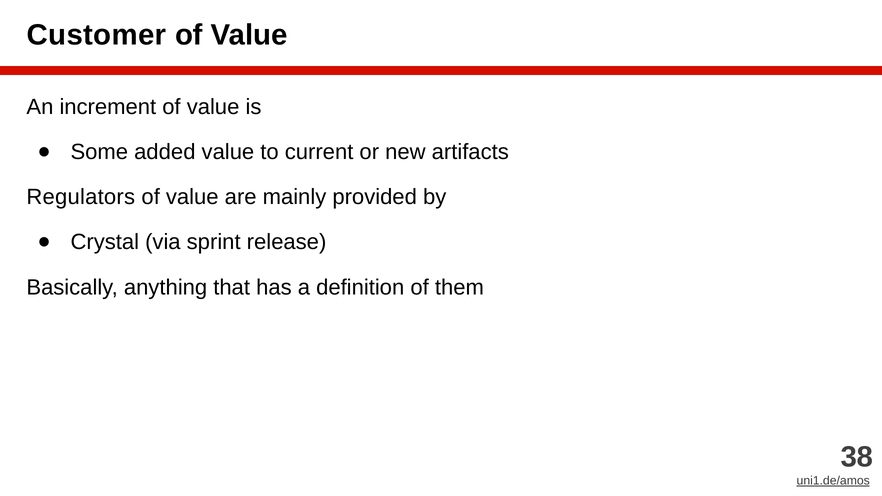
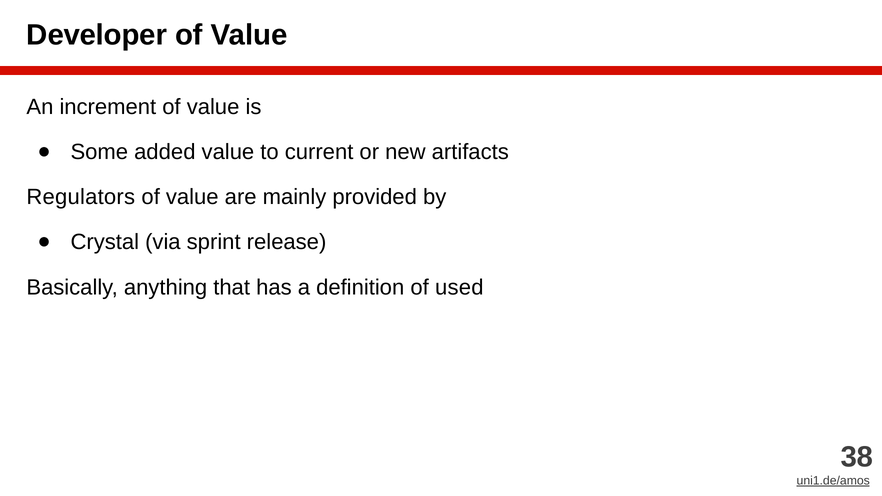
Customer: Customer -> Developer (97, 35)
them: them -> used (459, 287)
